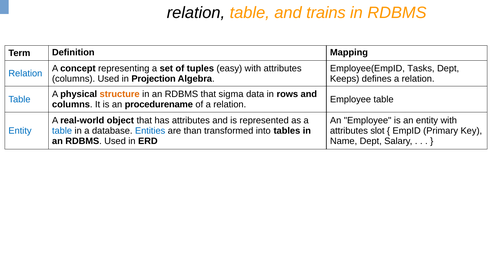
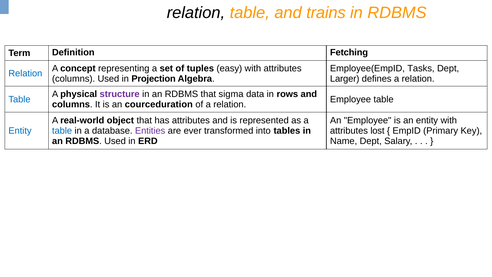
Mapping: Mapping -> Fetching (349, 53)
Keeps: Keeps -> Larger (345, 79)
structure colour: orange -> purple (120, 94)
procedurename: procedurename -> courceduration (159, 104)
Entities colour: blue -> purple (150, 131)
than: than -> ever (193, 131)
slot: slot -> lost (377, 131)
